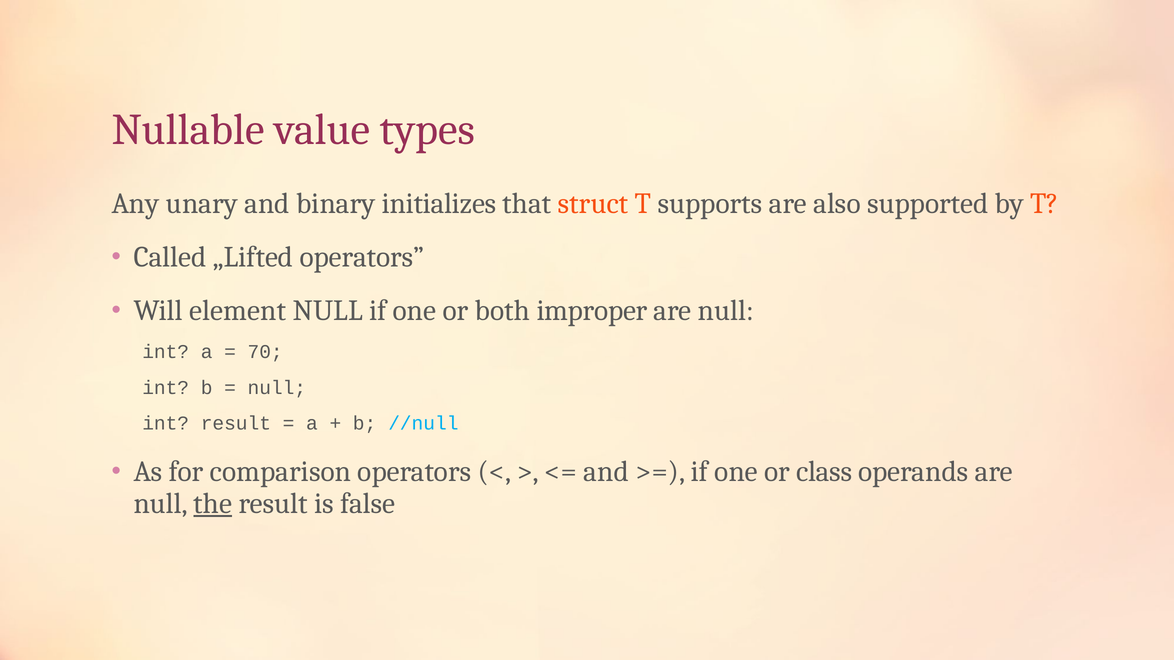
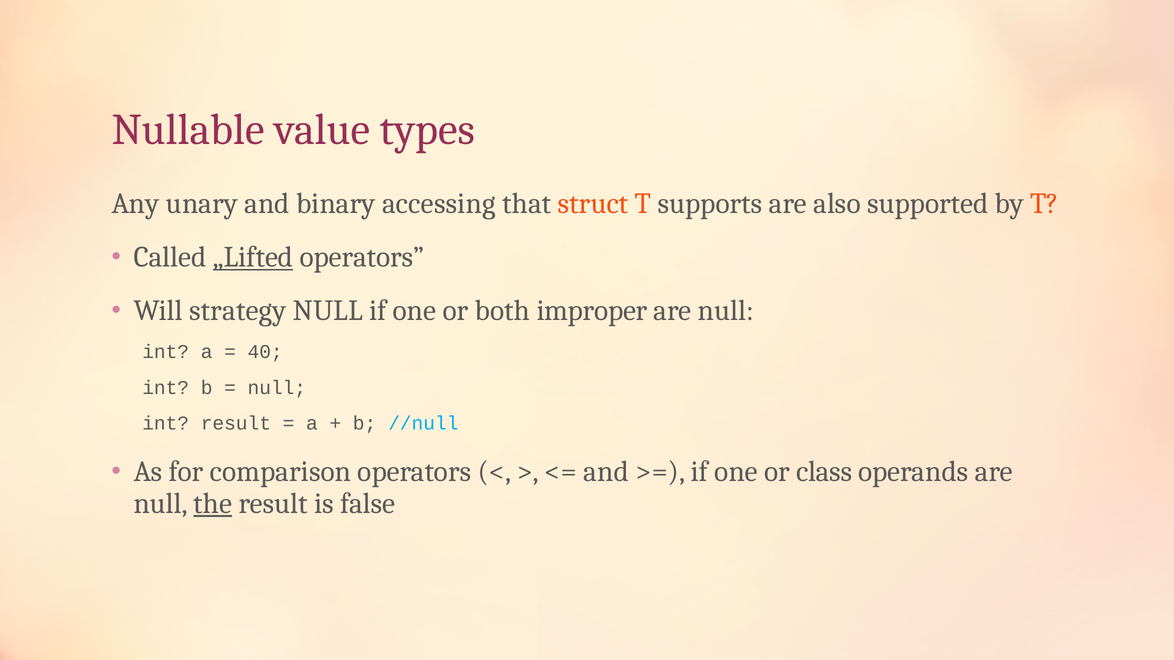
initializes: initializes -> accessing (439, 204)
„Lifted underline: none -> present (253, 257)
element: element -> strategy (238, 311)
70: 70 -> 40 (265, 352)
